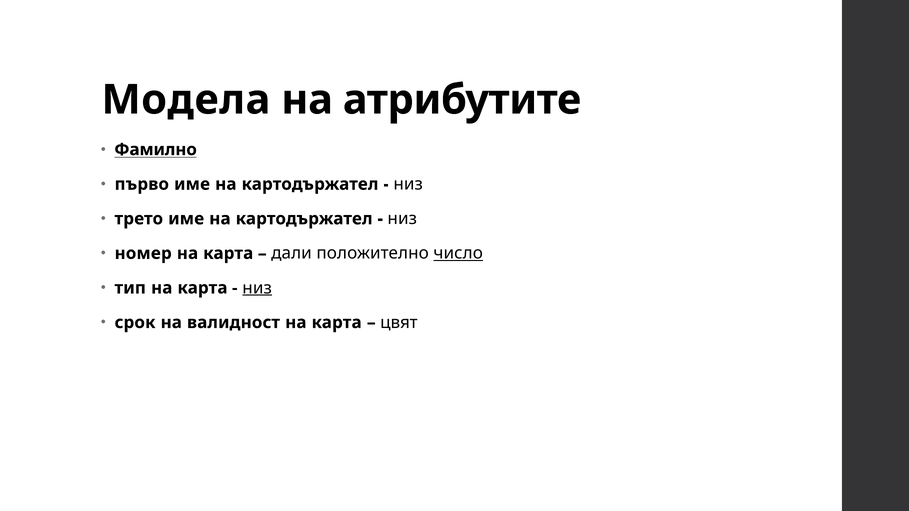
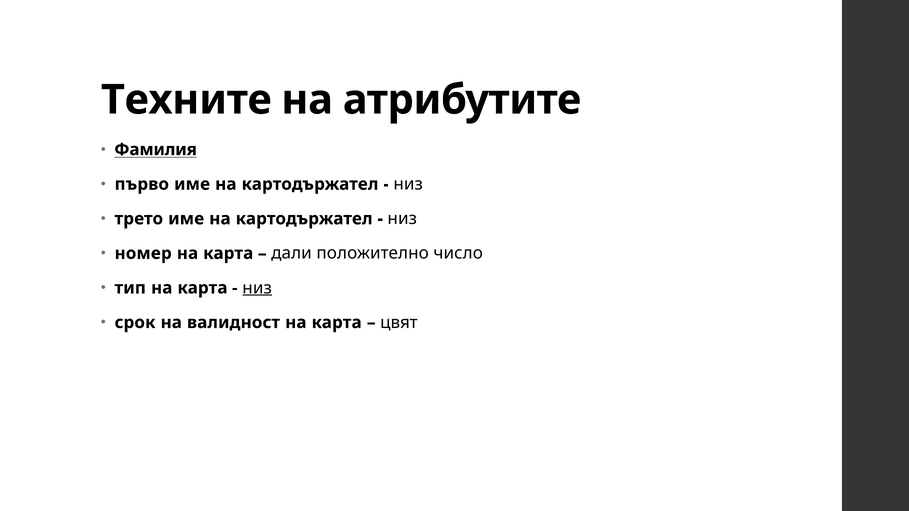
Модела: Модела -> Техните (186, 100)
Фамилно: Фамилно -> Фамилия (156, 150)
число underline: present -> none (458, 253)
